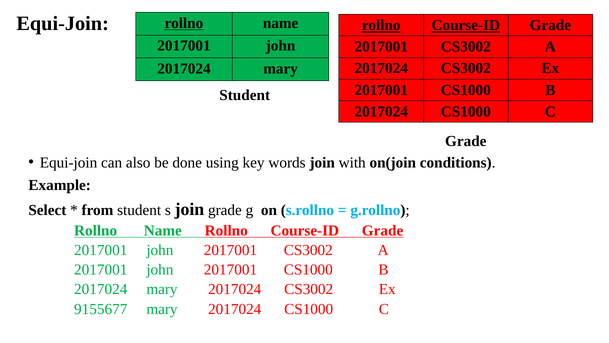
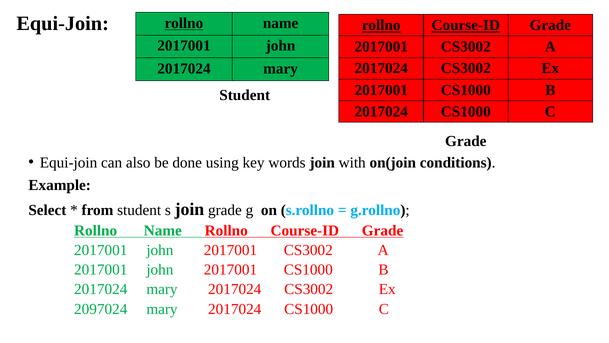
9155677: 9155677 -> 2097024 (101, 309)
